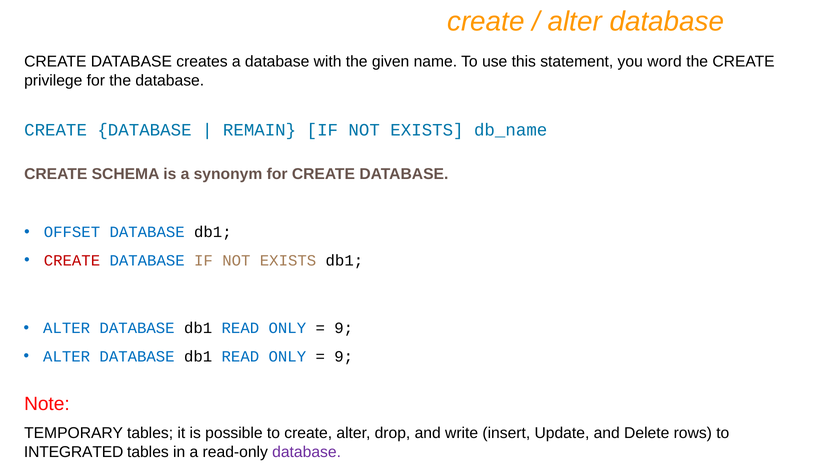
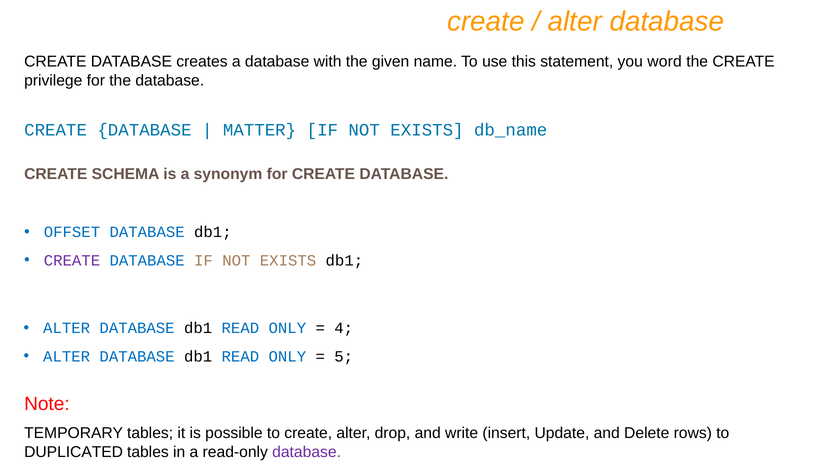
REMAIN: REMAIN -> MATTER (260, 130)
CREATE colour: red -> purple (72, 260)
9: 9 -> 4 (344, 328)
9: 9 -> 5 (344, 356)
INTEGRATED: INTEGRATED -> DUPLICATED (74, 452)
